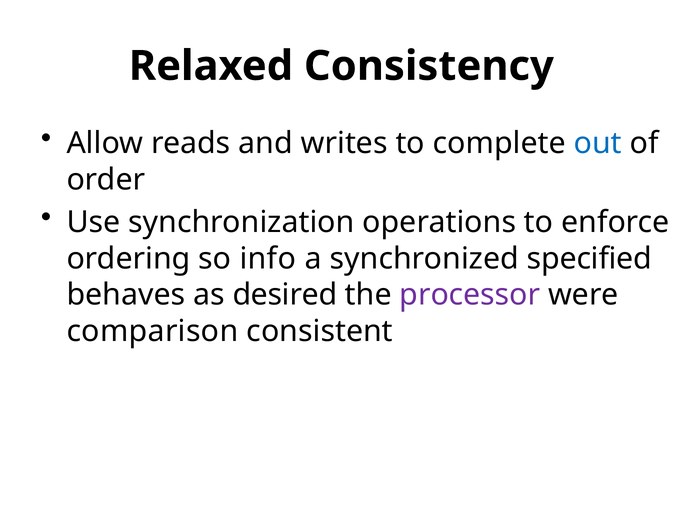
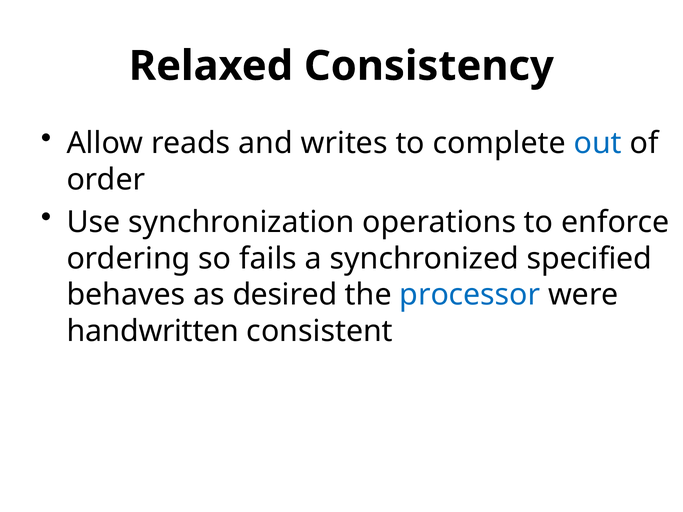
info: info -> fails (268, 259)
processor colour: purple -> blue (470, 295)
comparison: comparison -> handwritten (153, 332)
